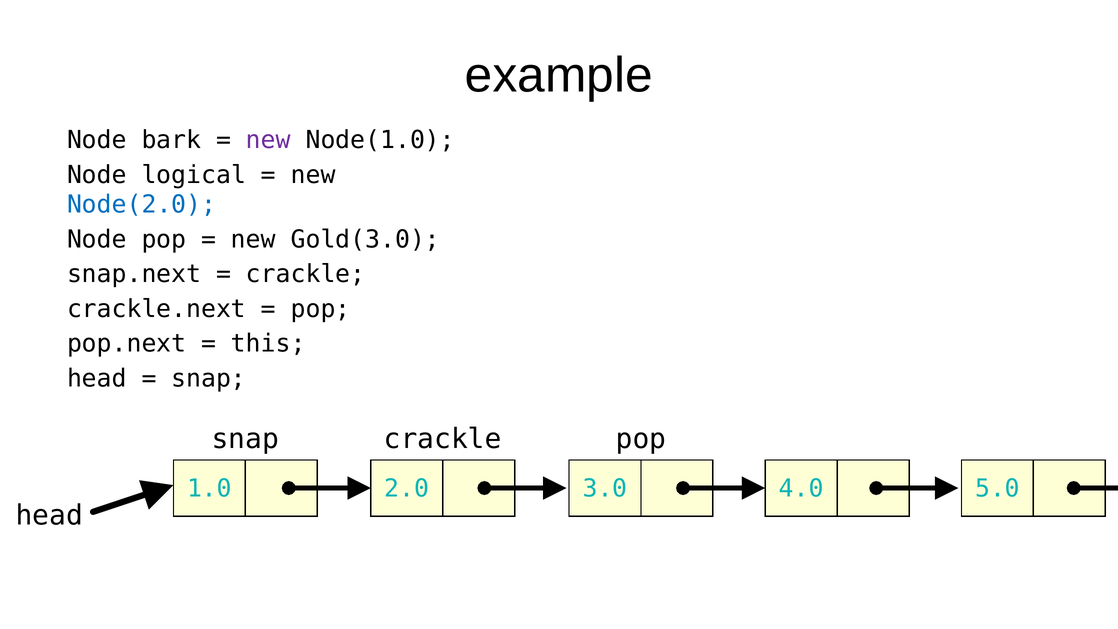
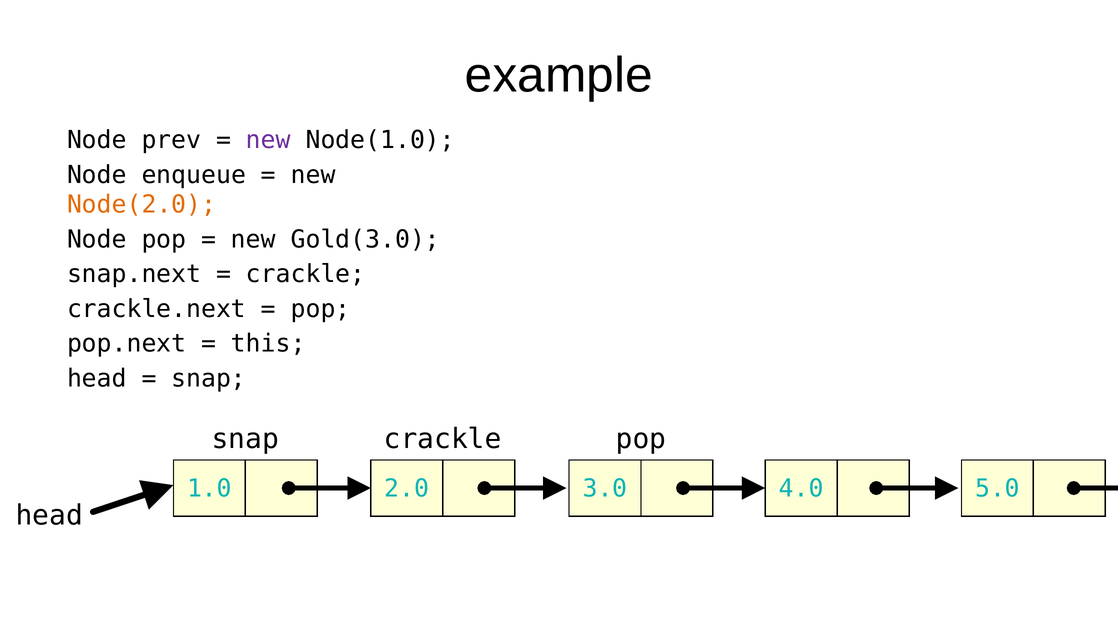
bark: bark -> prev (171, 140)
logical: logical -> enqueue (194, 175)
Node(2.0 colour: blue -> orange (142, 205)
